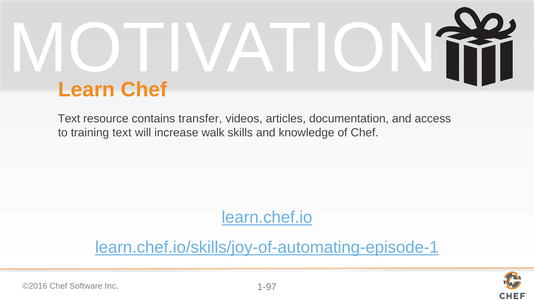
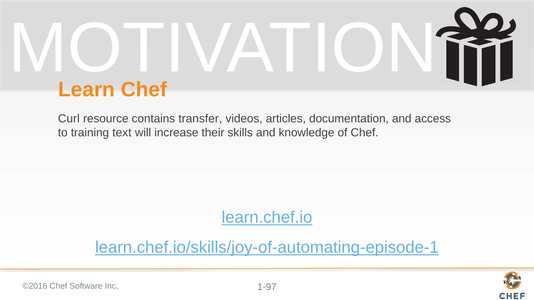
Text: Text -> Curl (69, 119)
walk: walk -> their (213, 133)
